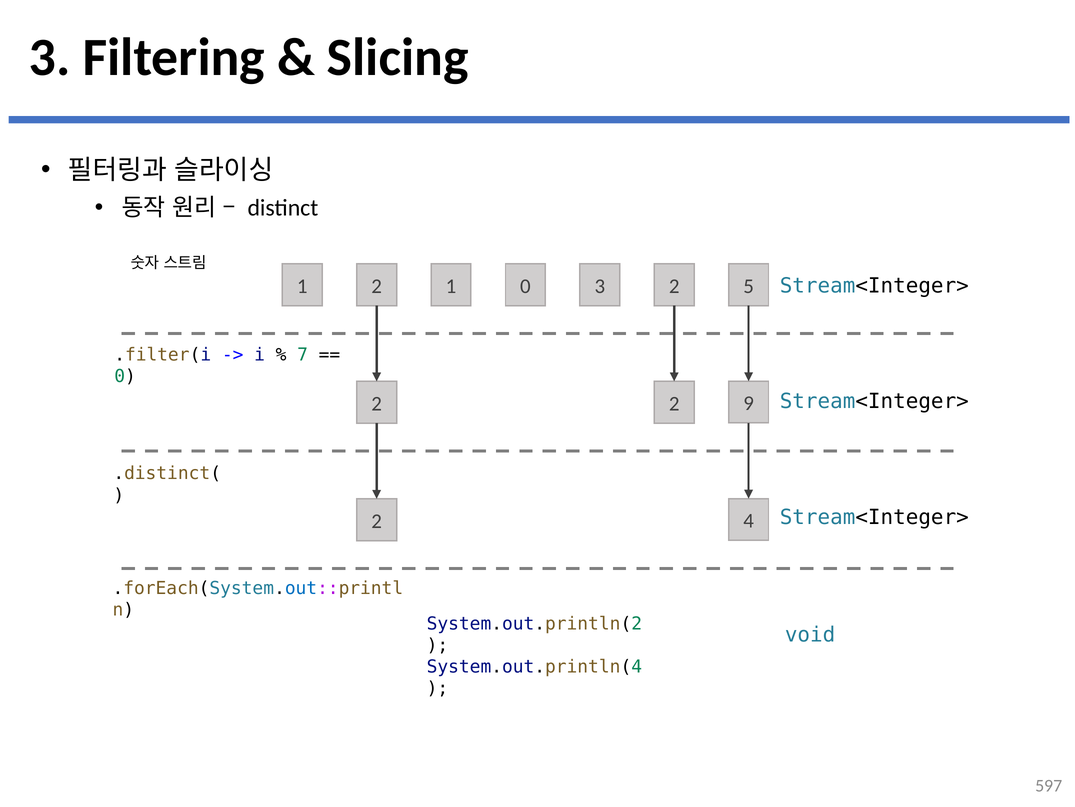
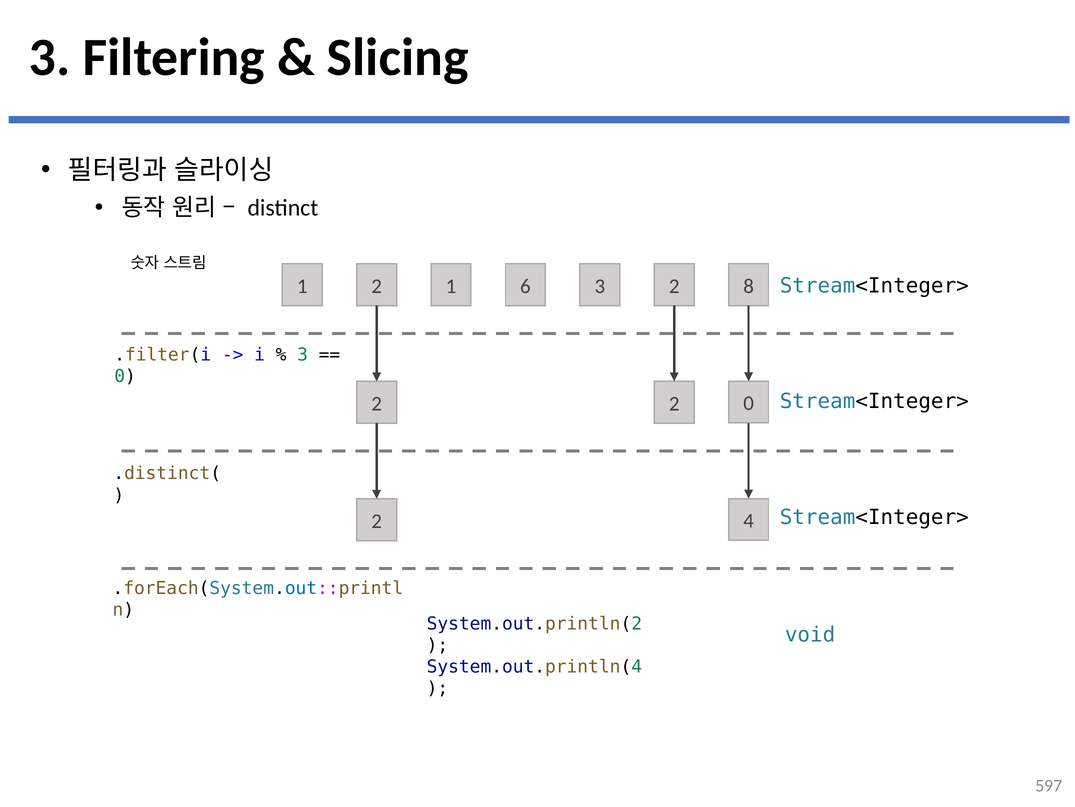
2 0: 0 -> 6 (525, 286)
5: 5 -> 8 (749, 286)
7: 7 -> 3 (303, 355)
2 9: 9 -> 0 (749, 403)
